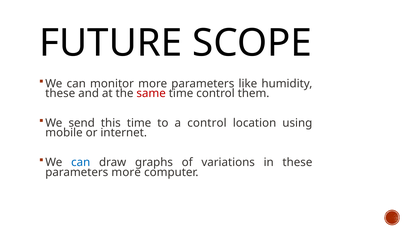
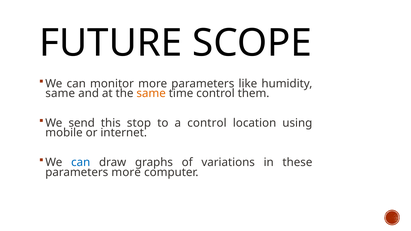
these: these -> same (60, 94)
same colour: red -> orange (151, 94)
this time: time -> stop (139, 123)
